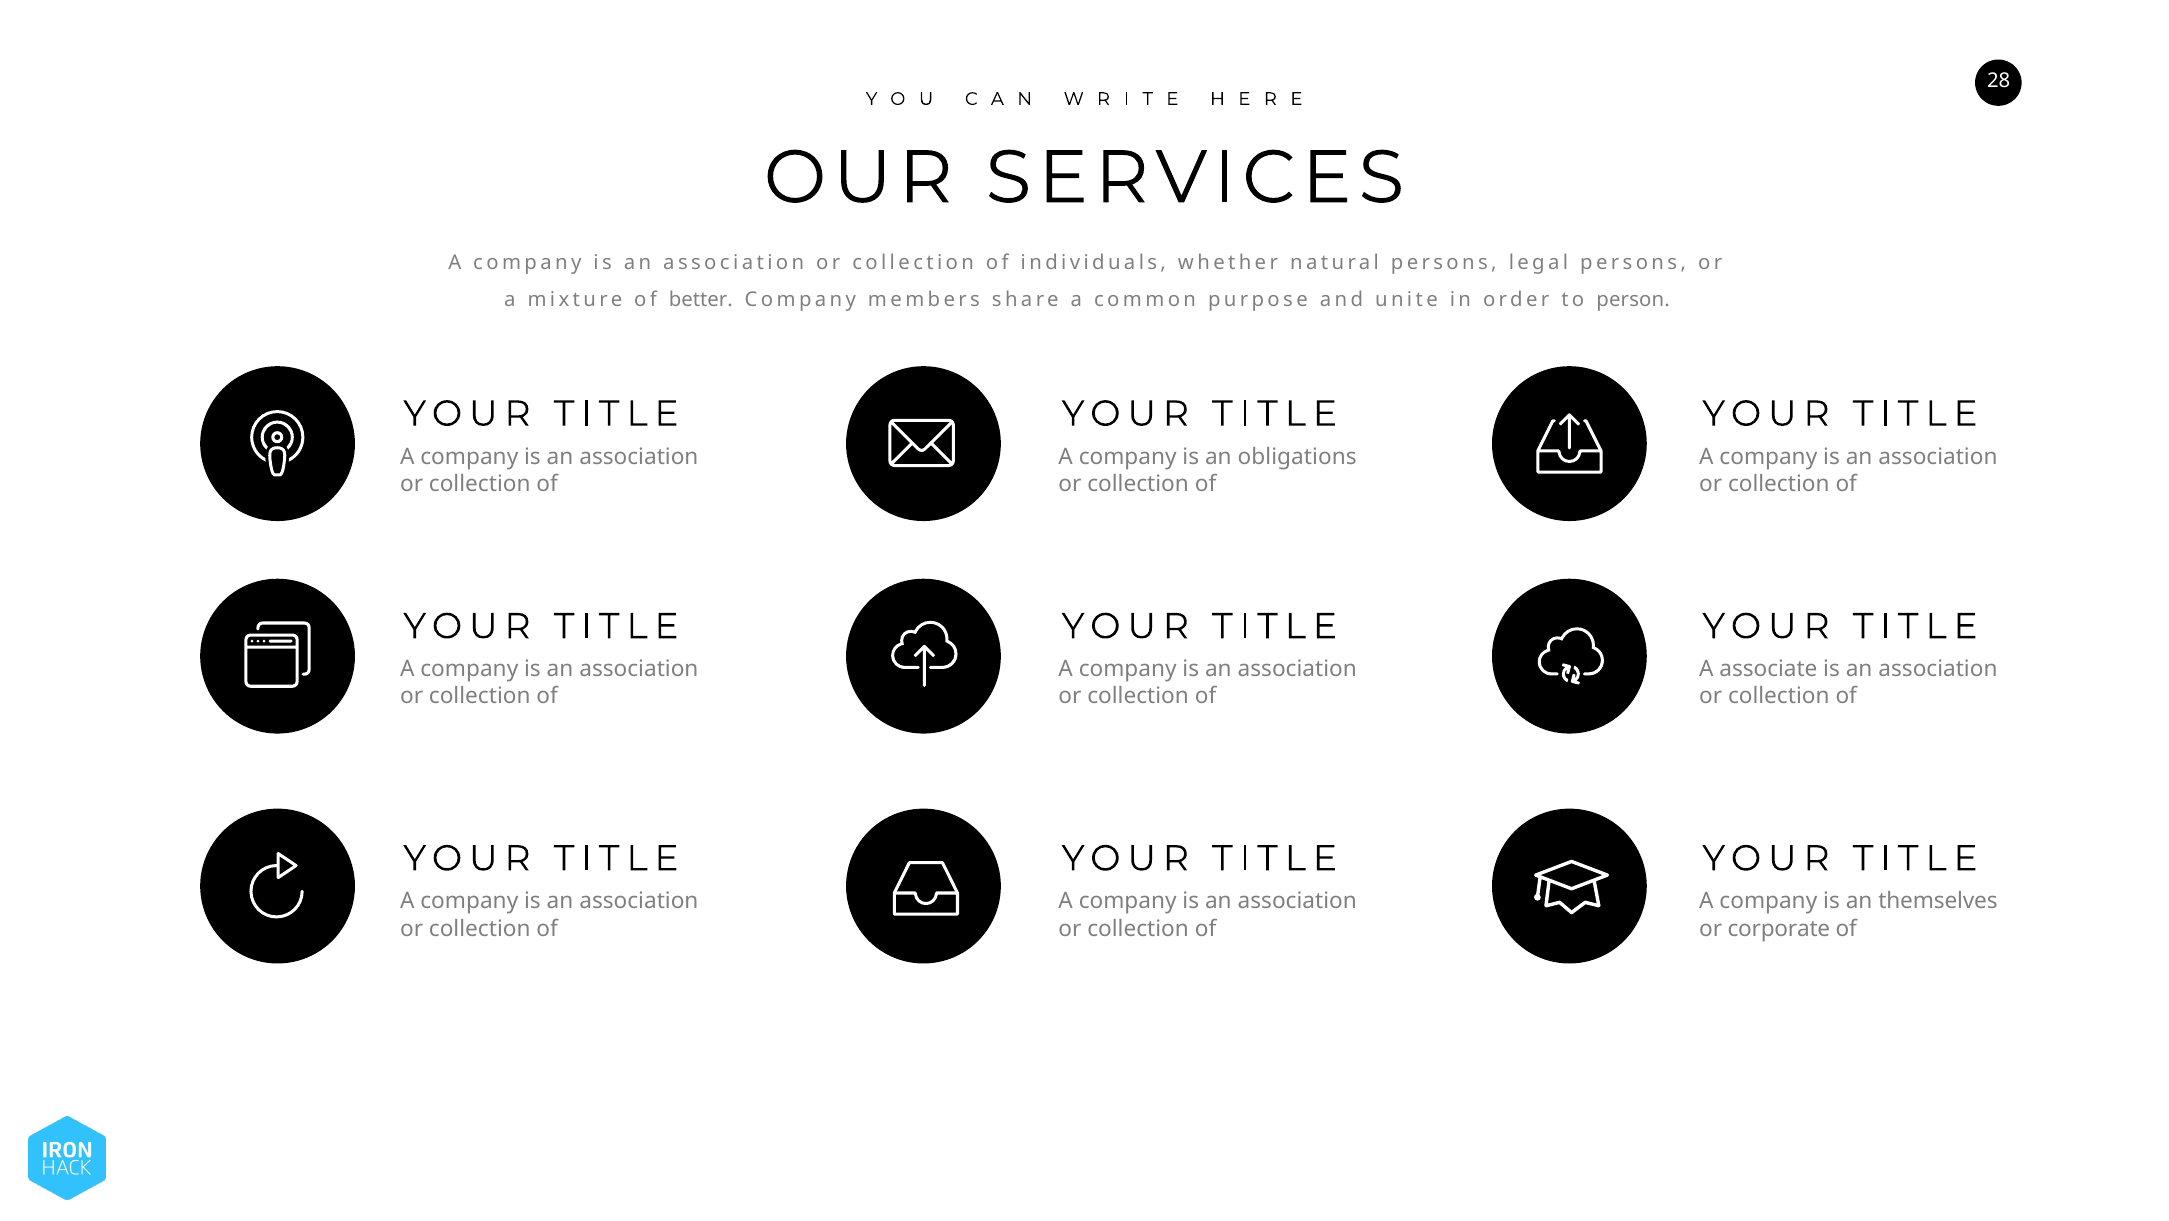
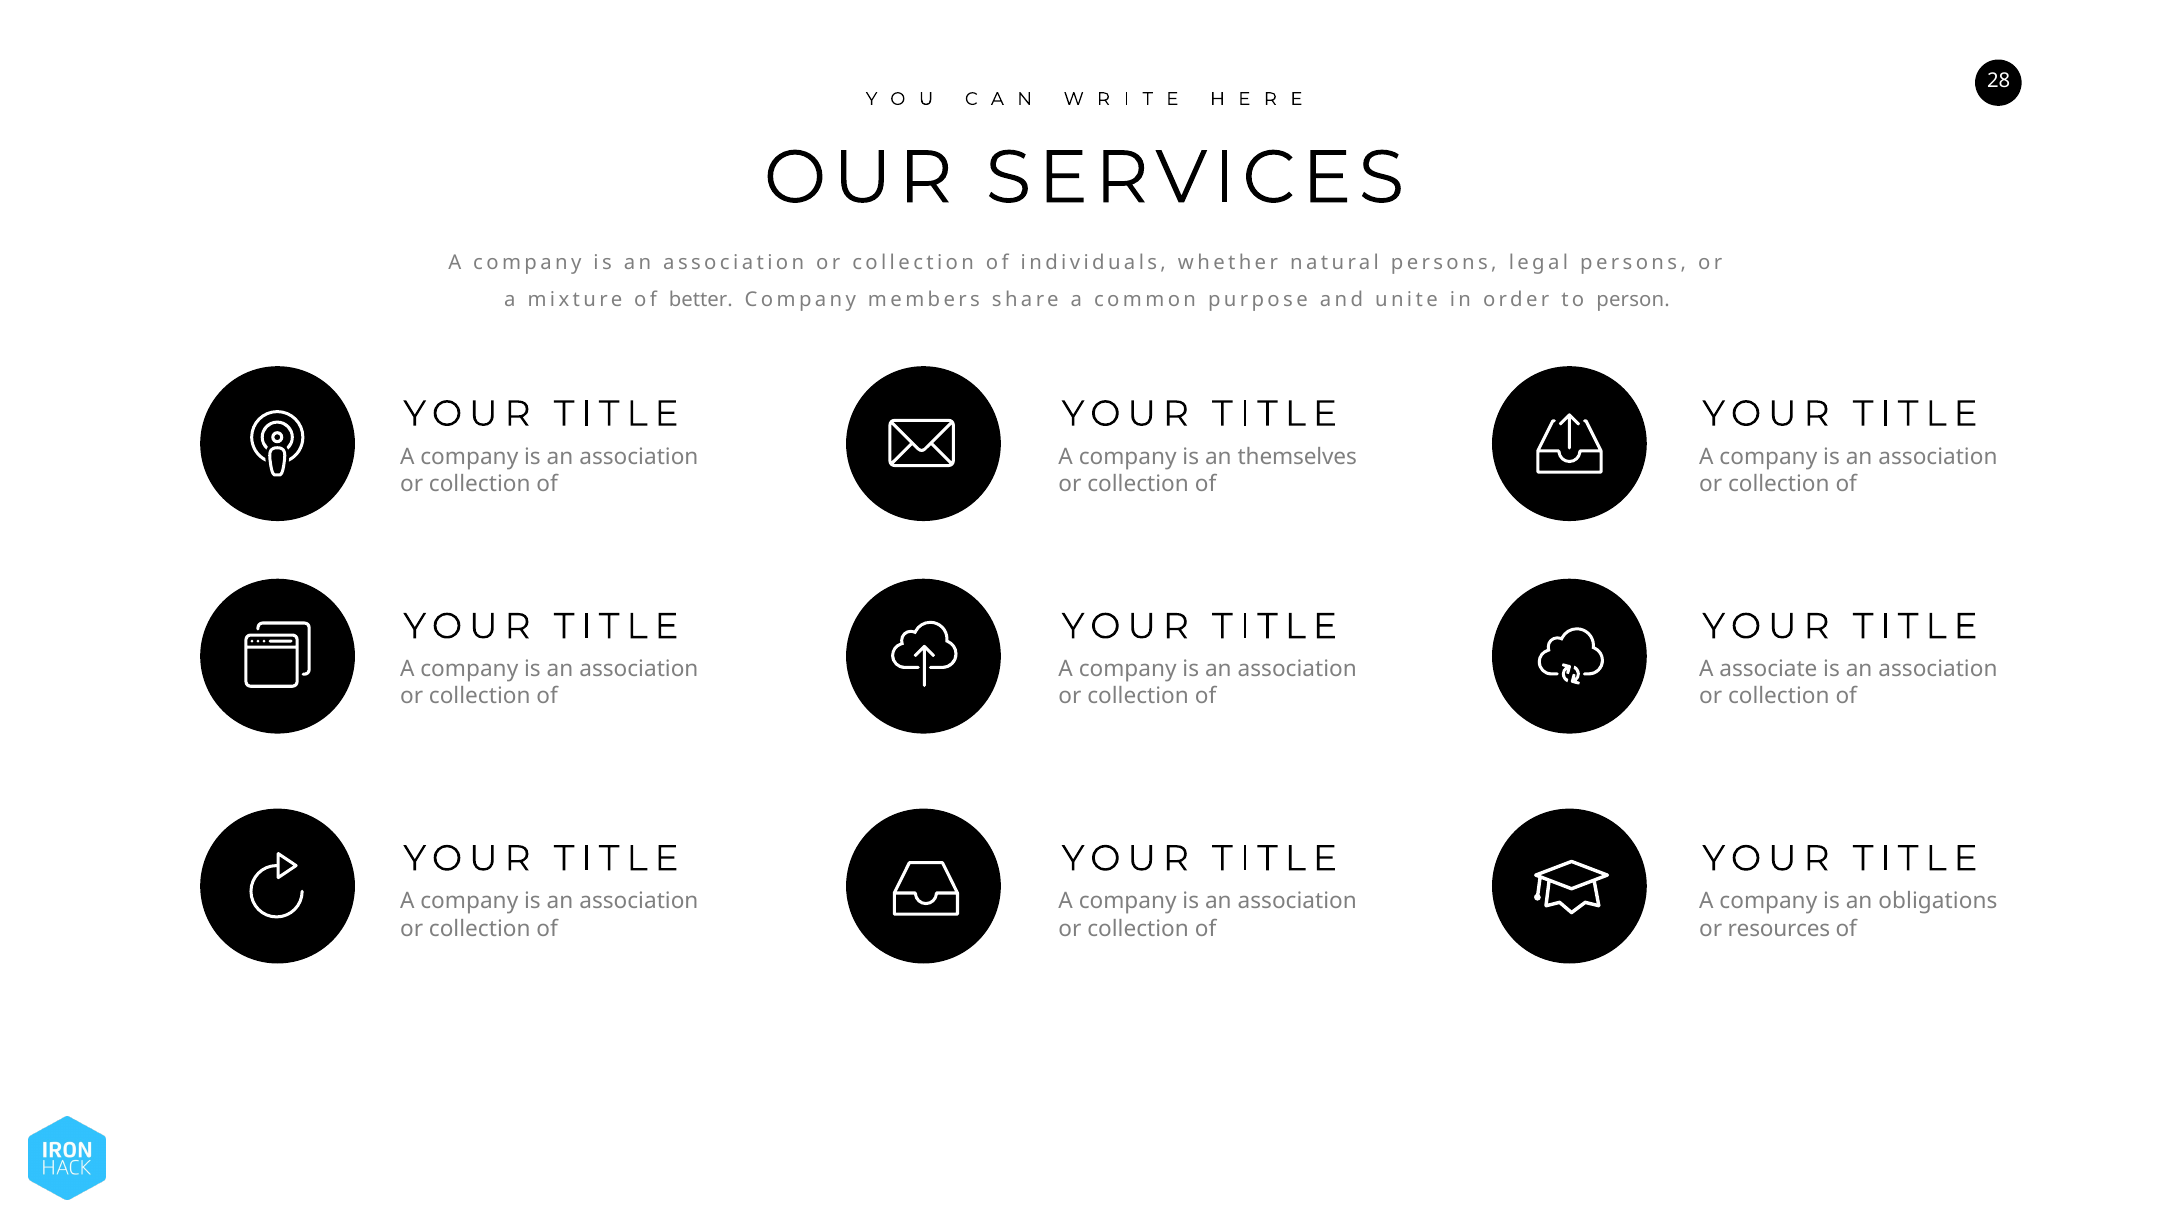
obligations: obligations -> themselves (1297, 456)
themselves: themselves -> obligations (1938, 901)
corporate: corporate -> resources (1779, 928)
